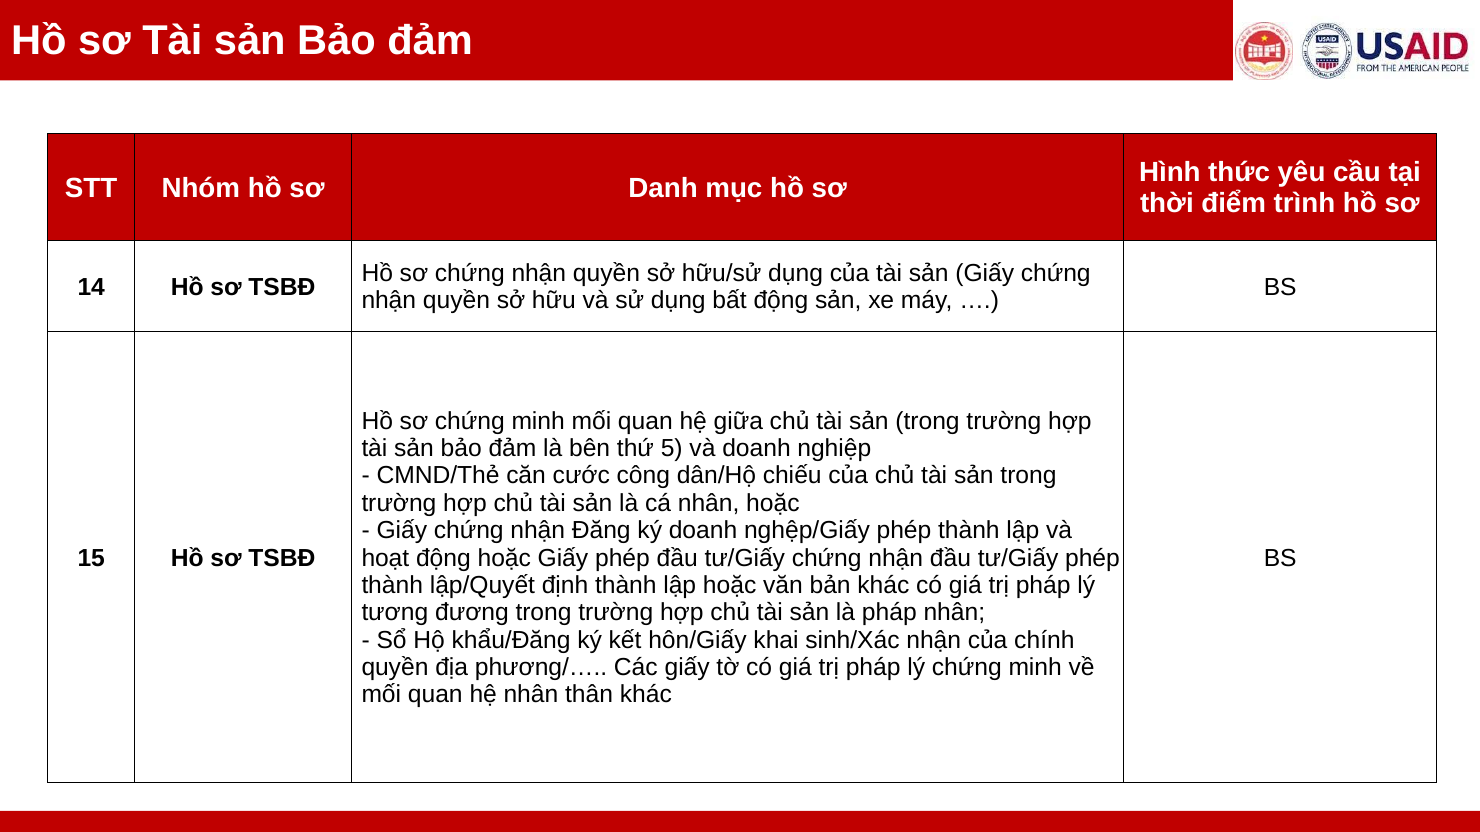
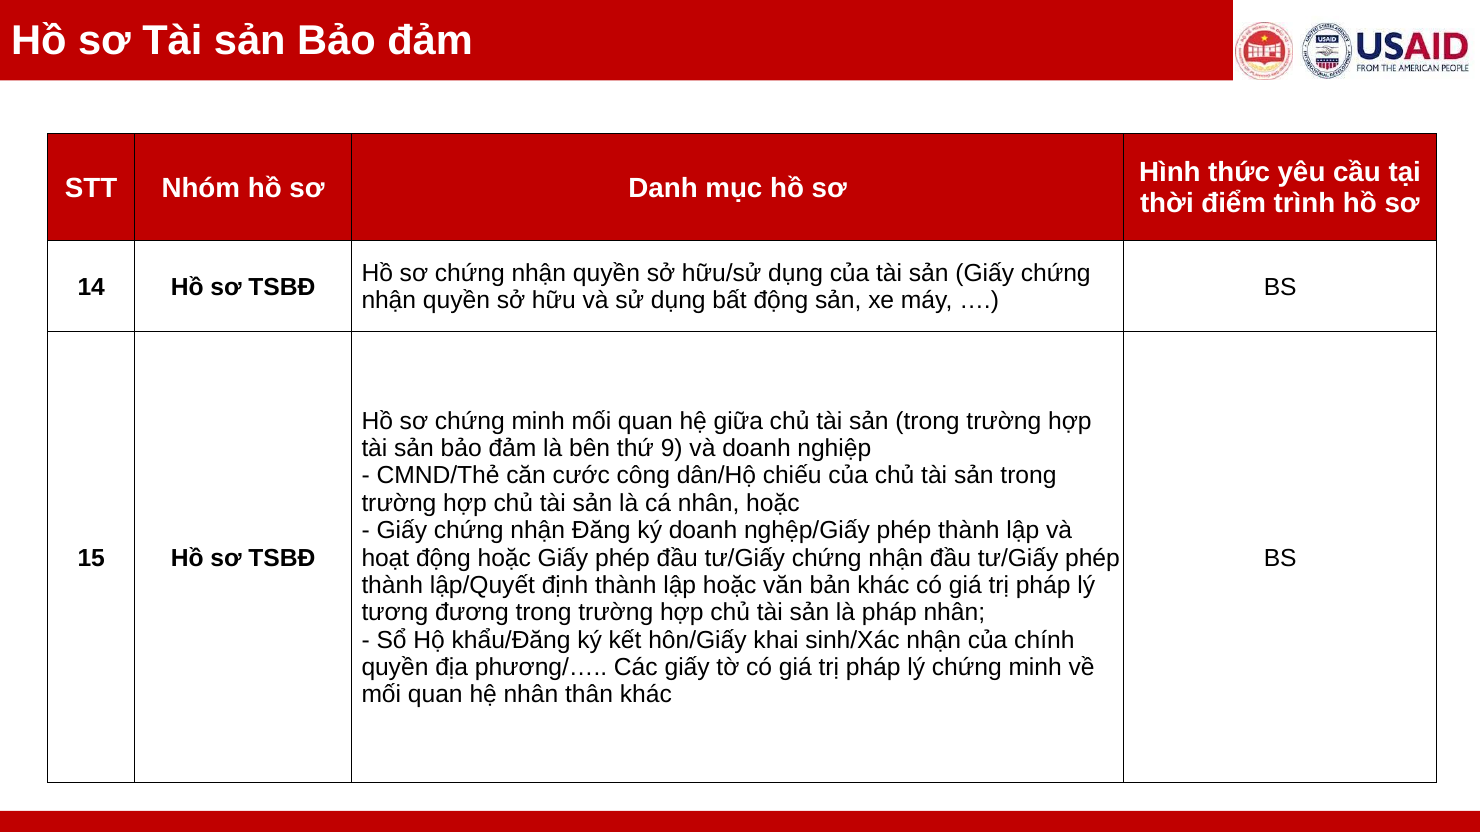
5: 5 -> 9 (672, 449)
